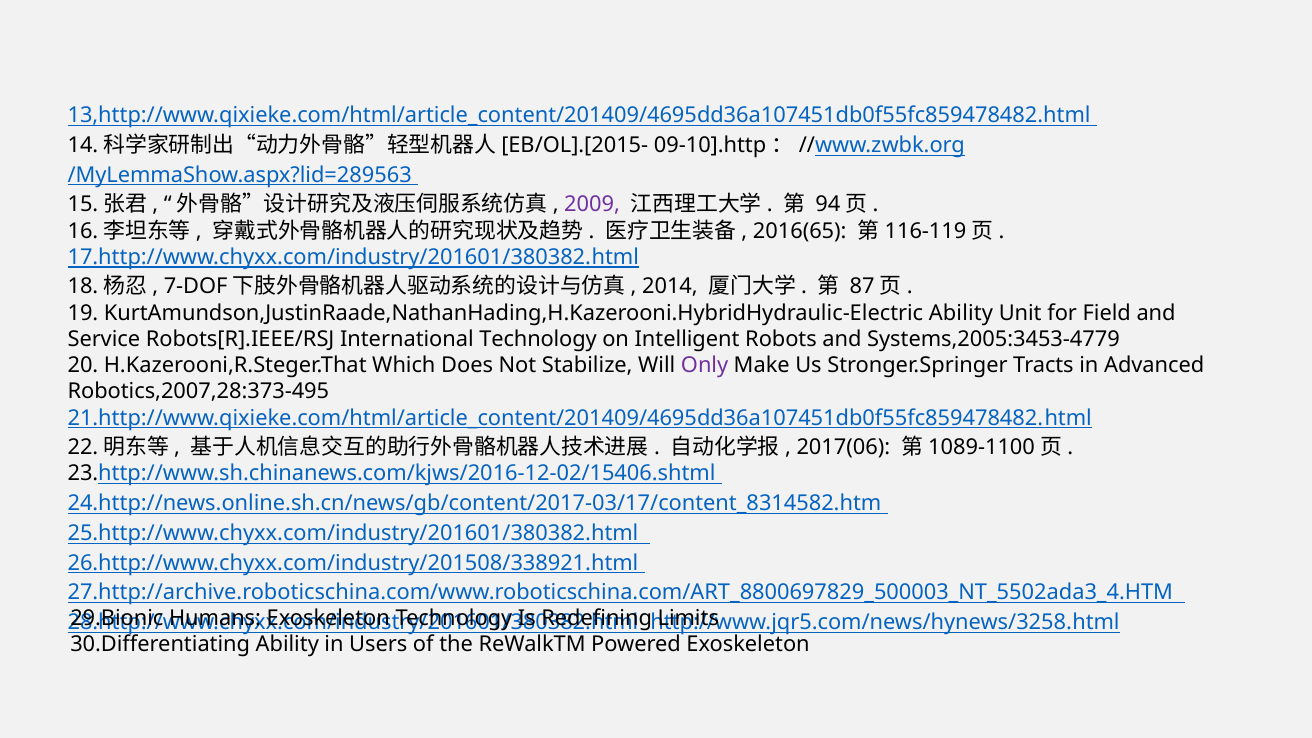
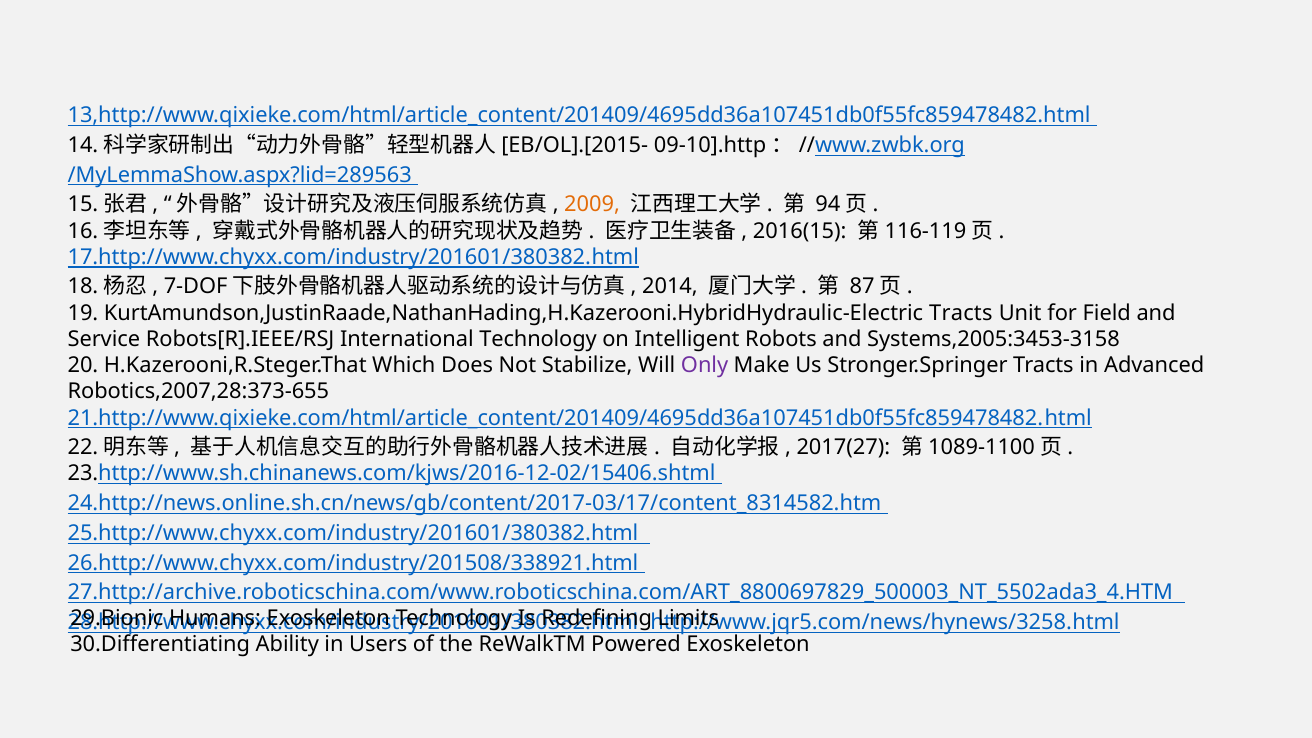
2009 colour: purple -> orange (592, 205)
2016(65: 2016(65 -> 2016(15 (800, 231)
KurtAmundson,JustinRaade,NathanHading,H.Kazerooni.HybridHydraulic-Electric Ability: Ability -> Tracts (961, 313)
Systems,2005:3453-4779: Systems,2005:3453-4779 -> Systems,2005:3453-3158 (993, 339)
Robotics,2007,28:373-495: Robotics,2007,28:373-495 -> Robotics,2007,28:373-655 (198, 392)
2017(06: 2017(06 -> 2017(27 (843, 448)
